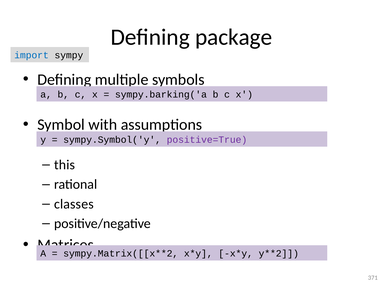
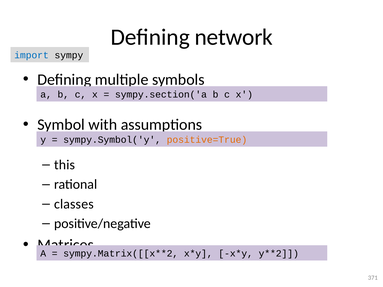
package: package -> network (234, 37)
sympy.barking('a: sympy.barking('a -> sympy.section('a (161, 95)
positive=True colour: purple -> orange (207, 140)
